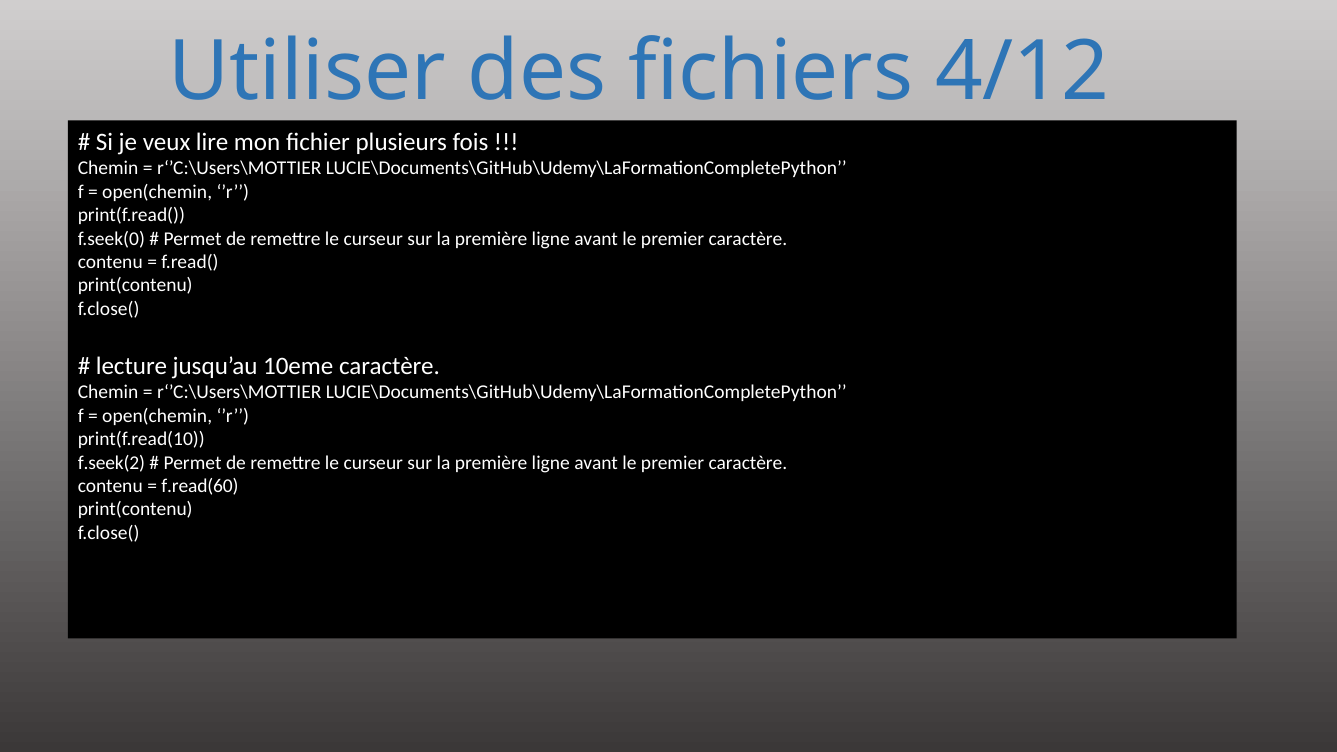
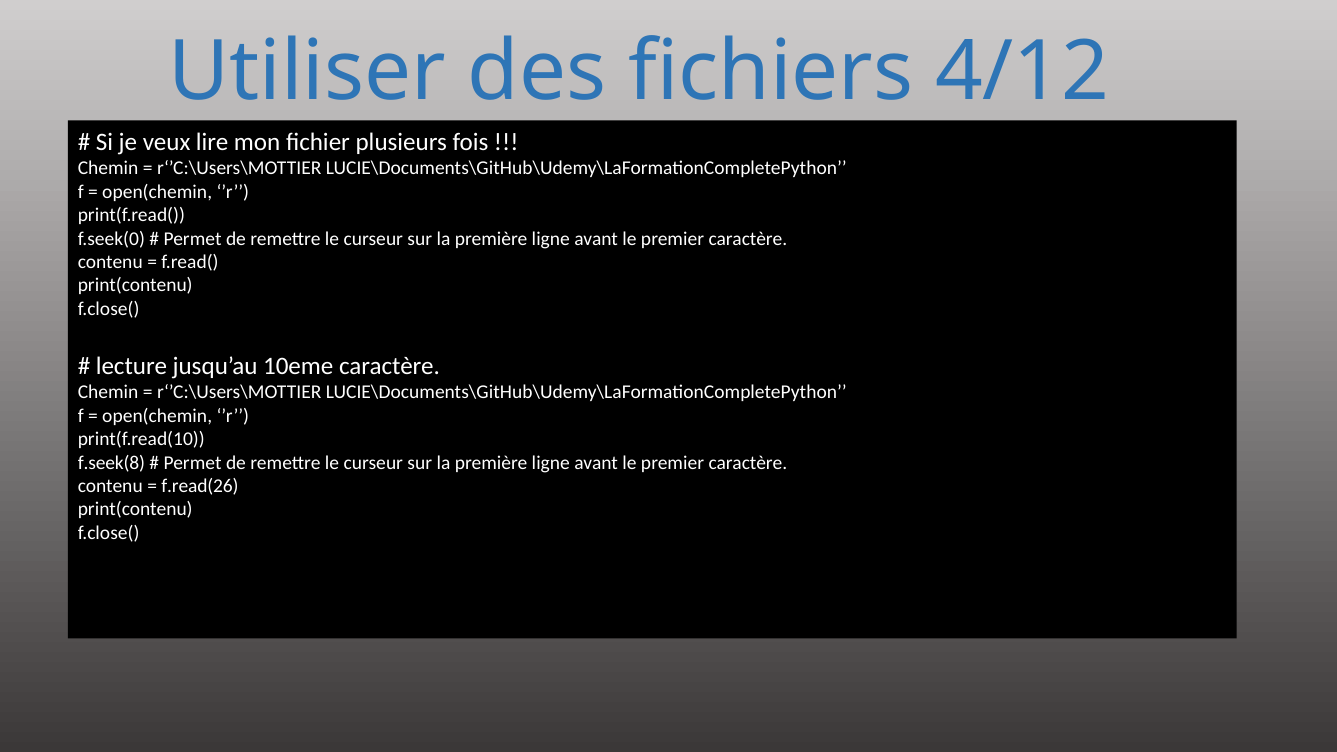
f.seek(2: f.seek(2 -> f.seek(8 (111, 463)
f.read(60: f.read(60 -> f.read(26 (200, 486)
